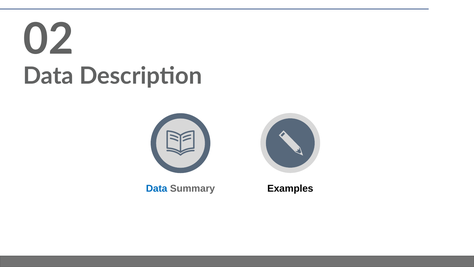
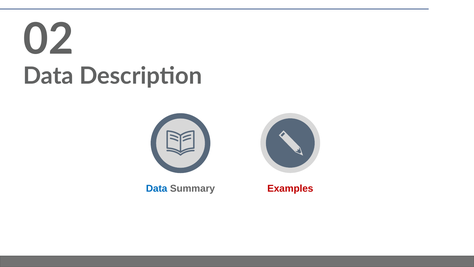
Examples colour: black -> red (290, 188)
